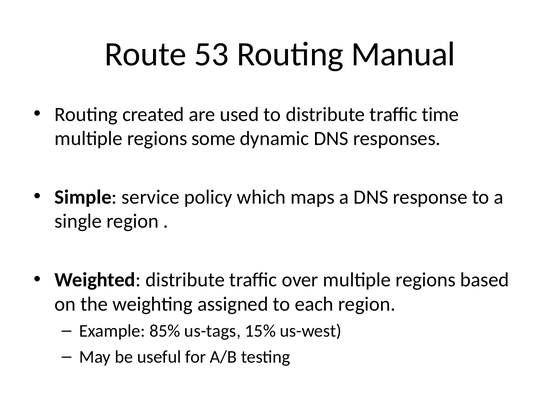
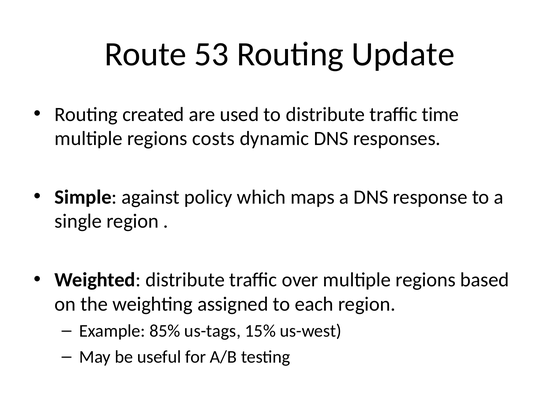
Manual: Manual -> Update (403, 54)
some: some -> costs (213, 139)
service: service -> against (151, 197)
